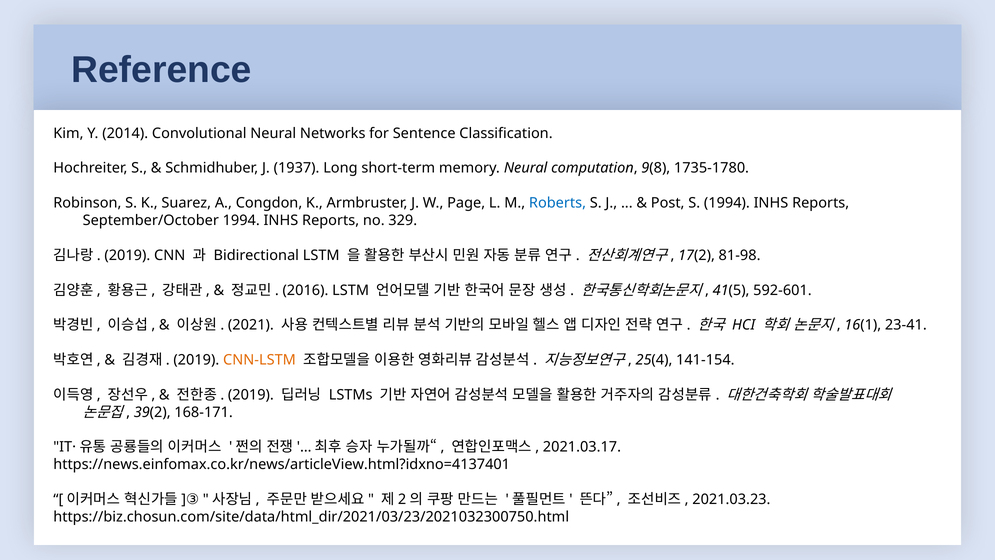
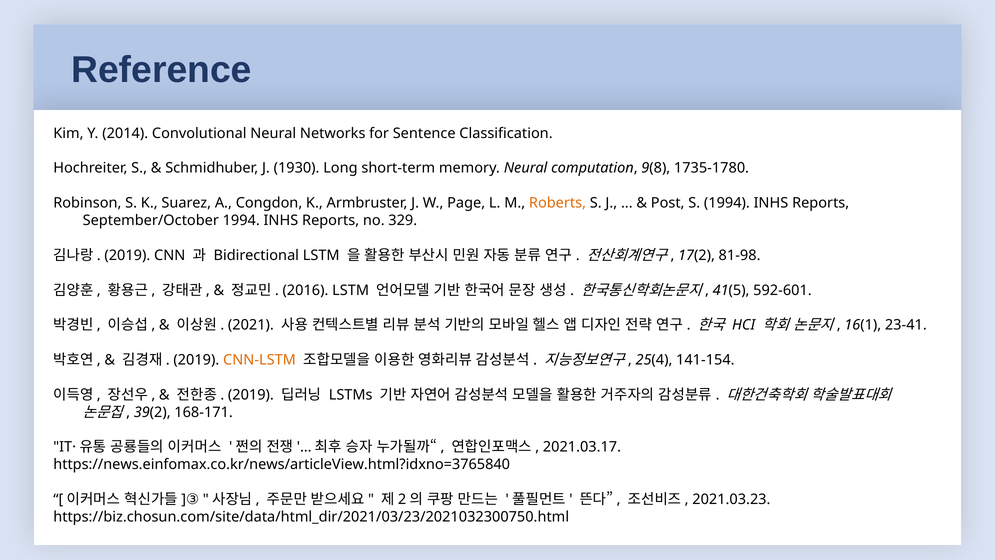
1937: 1937 -> 1930 (297, 168)
Roberts colour: blue -> orange (557, 203)
https://news.einfomax.co.kr/news/articleView.html?idxno=4137401: https://news.einfomax.co.kr/news/articleView.html?idxno=4137401 -> https://news.einfomax.co.kr/news/articleView.html?idxno=3765840 (282, 464)
